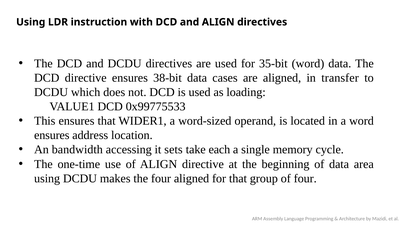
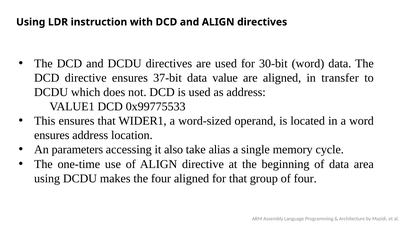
35-bit: 35-bit -> 30-bit (273, 63)
38-bit: 38-bit -> 37-bit (167, 78)
cases: cases -> value (225, 78)
as loading: loading -> address (246, 92)
bandwidth: bandwidth -> parameters (77, 150)
sets: sets -> also (174, 150)
each: each -> alias (219, 150)
